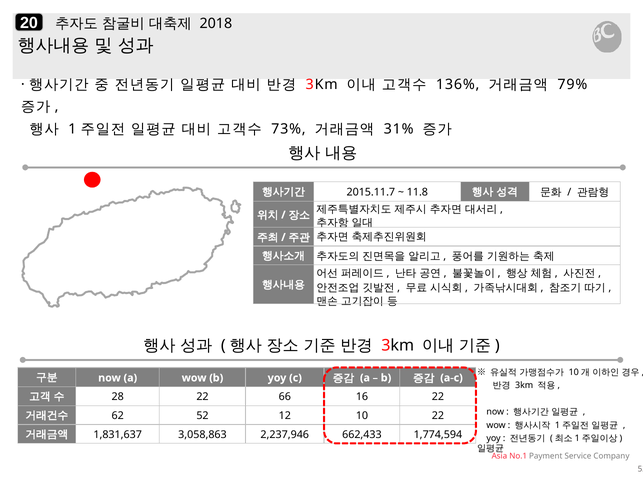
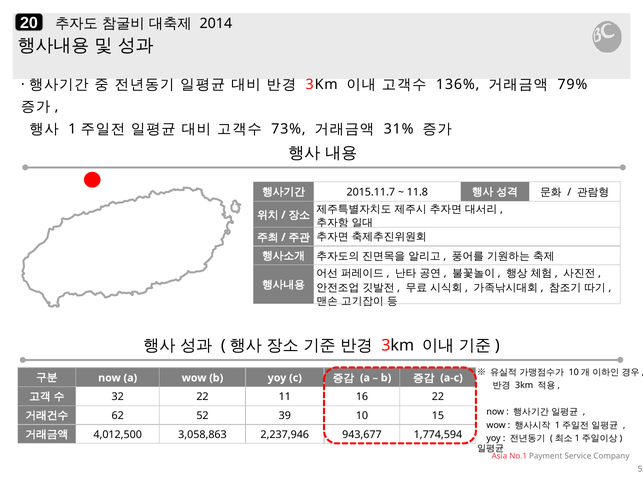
2018: 2018 -> 2014 (216, 24)
28: 28 -> 32 (118, 397)
66: 66 -> 11 (285, 397)
12: 12 -> 39 (285, 416)
10 22: 22 -> 15 (438, 416)
1,831,637: 1,831,637 -> 4,012,500 (118, 435)
662,433: 662,433 -> 943,677 (362, 435)
